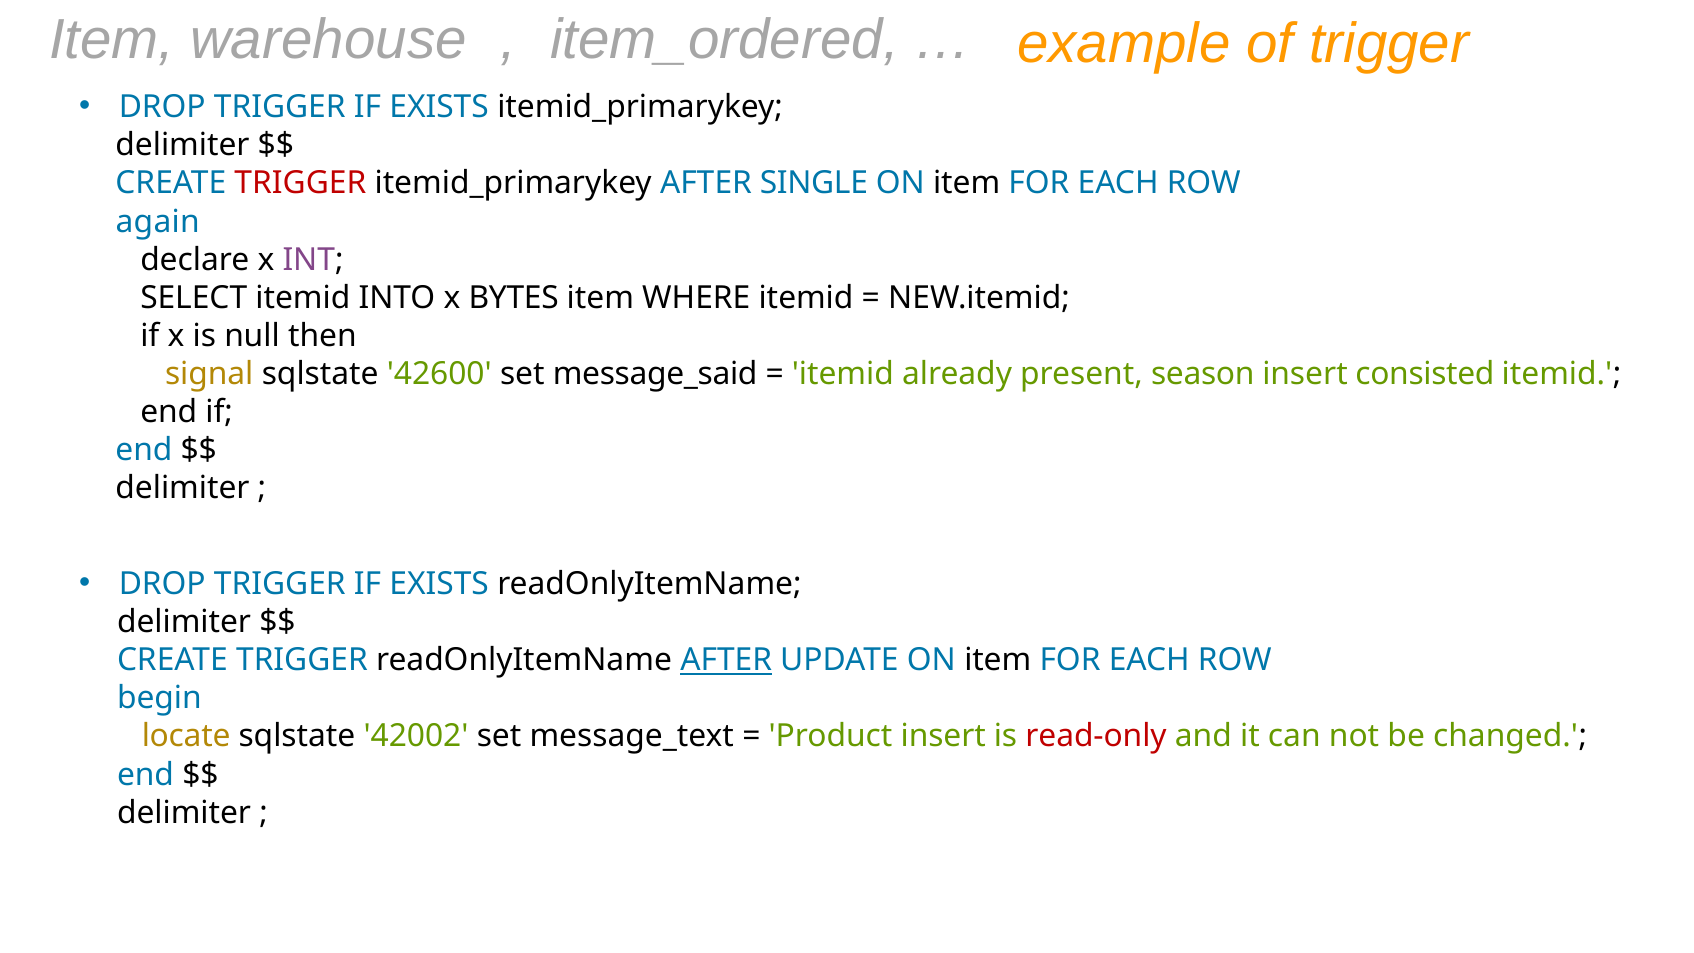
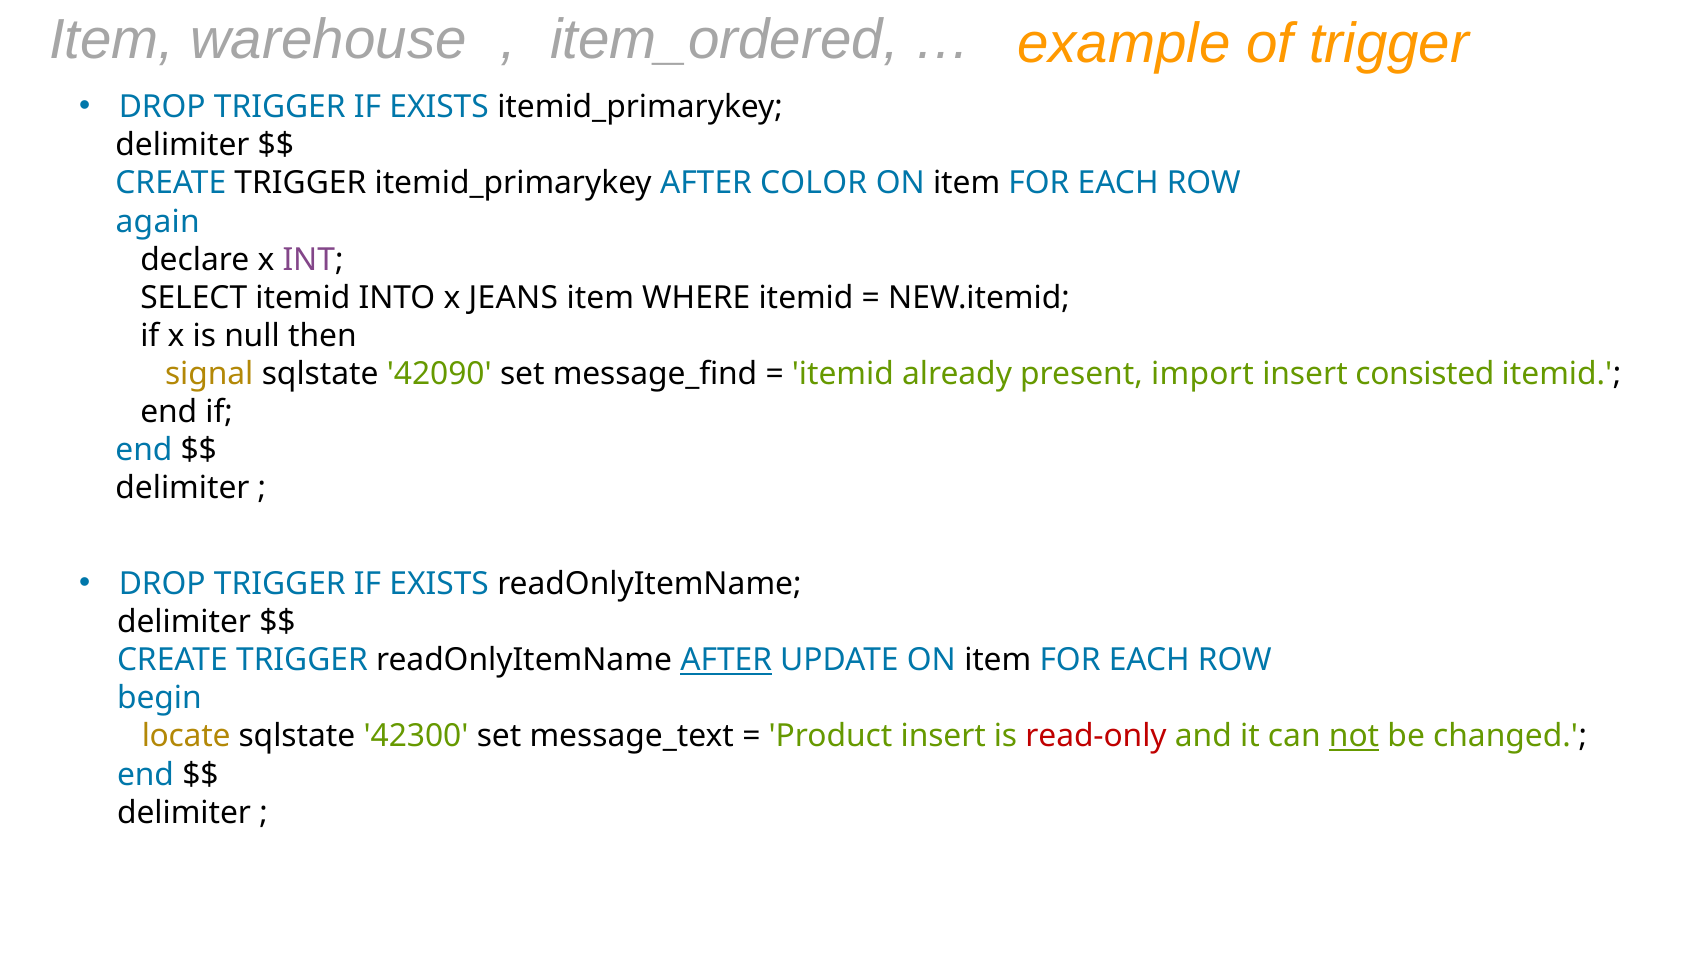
TRIGGER colour: red -> black (300, 183)
SINGLE: SINGLE -> COLOR (814, 183)
BYTES: BYTES -> JEANS (513, 298)
42600: 42600 -> 42090 (439, 374)
message_said: message_said -> message_find (655, 374)
season: season -> import (1202, 374)
42002: 42002 -> 42300 (416, 736)
not underline: none -> present (1354, 736)
